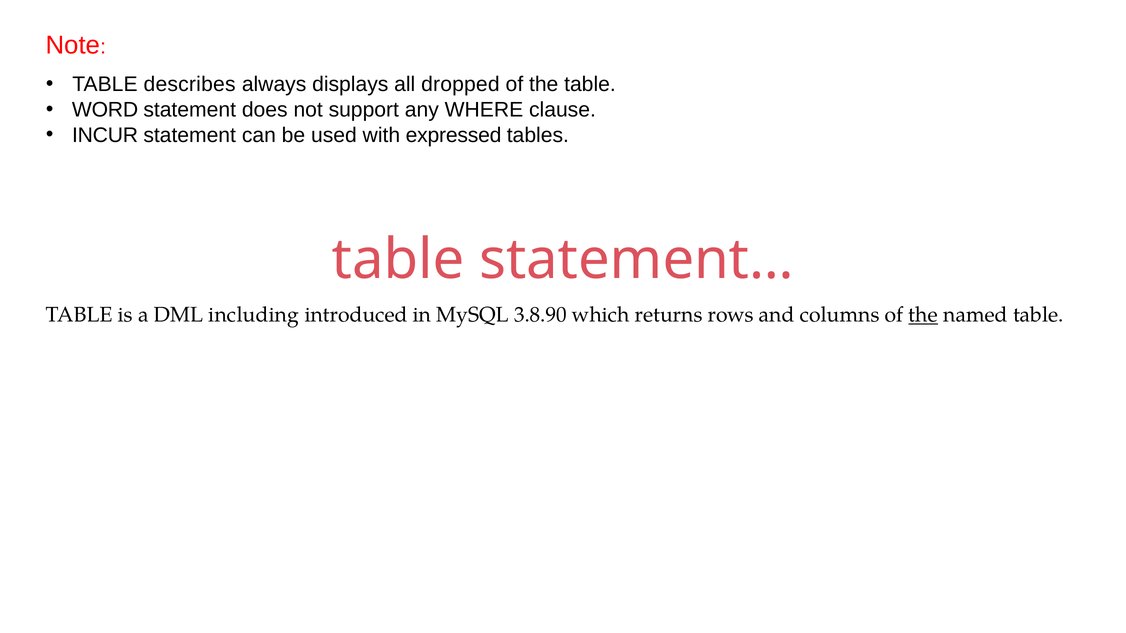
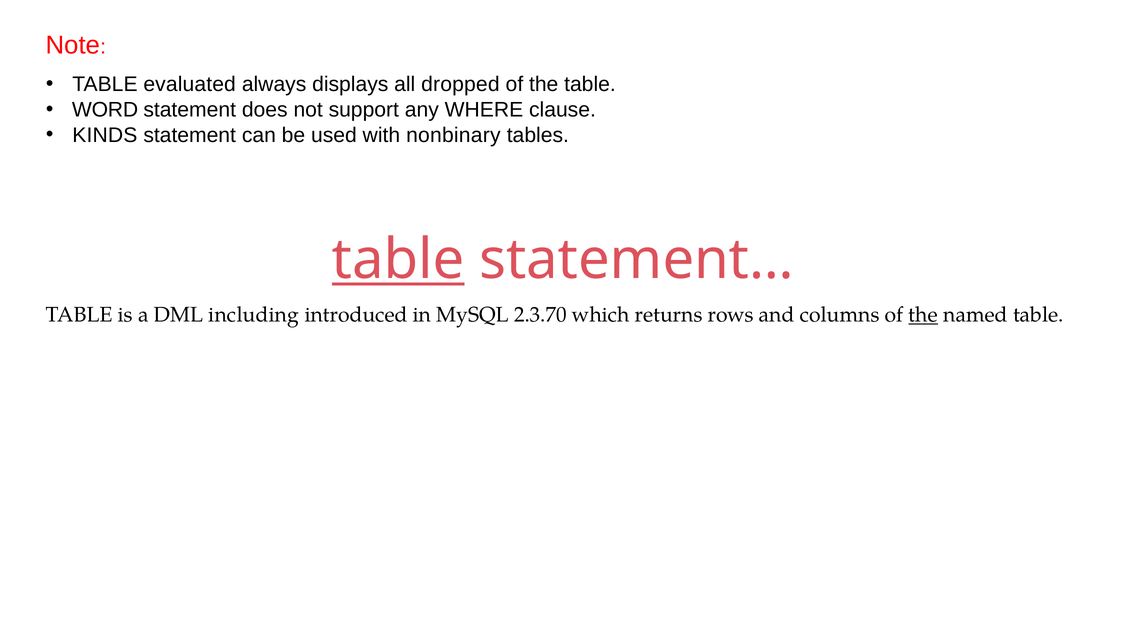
describes: describes -> evaluated (190, 85)
INCUR: INCUR -> KINDS (105, 135)
expressed: expressed -> nonbinary (453, 135)
table underline: none -> present (398, 260)
3.8.90: 3.8.90 -> 2.3.70 (540, 315)
